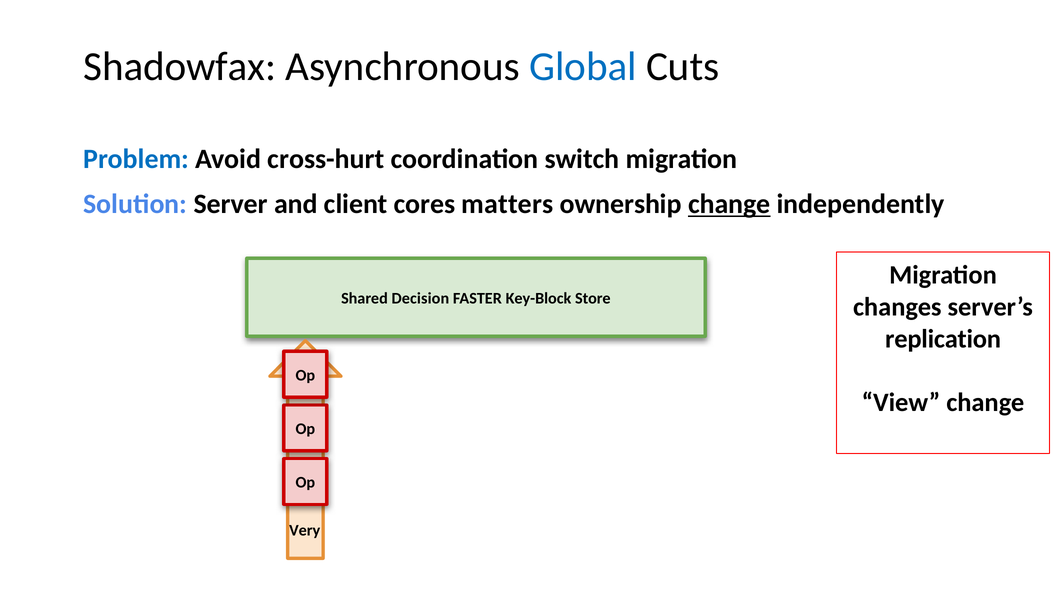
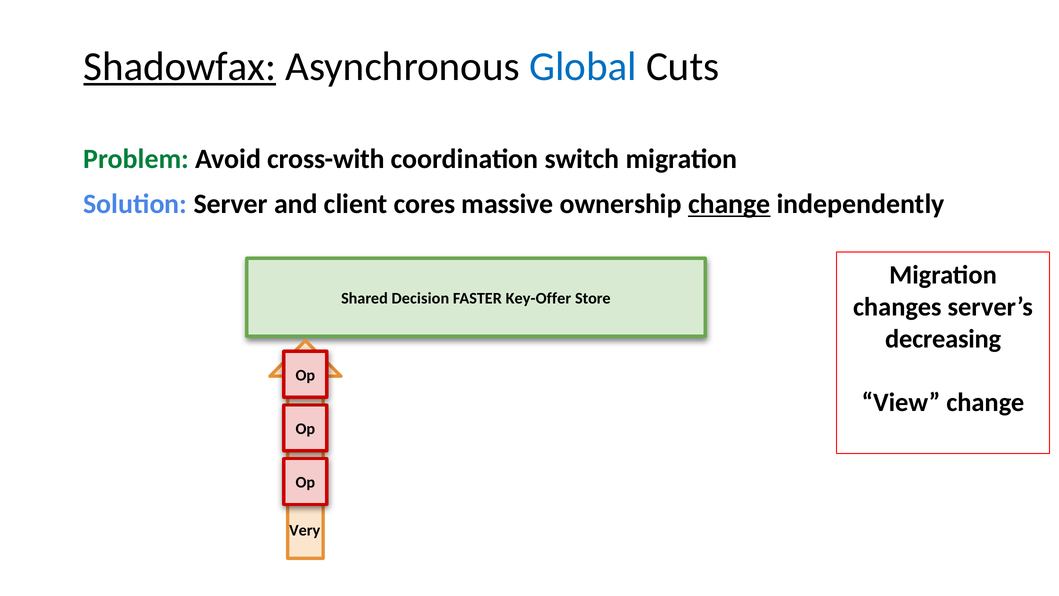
Shadowfax underline: none -> present (180, 67)
Problem colour: blue -> green (136, 159)
cross-hurt: cross-hurt -> cross-with (326, 159)
matters: matters -> massive (507, 204)
Key-Block: Key-Block -> Key-Offer (538, 298)
replication: replication -> decreasing (943, 339)
